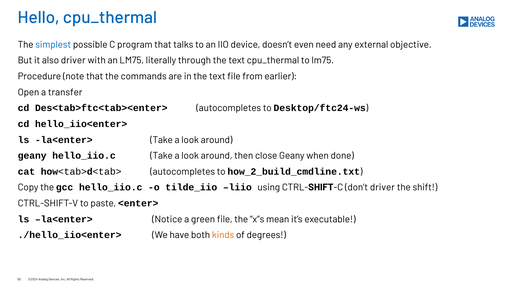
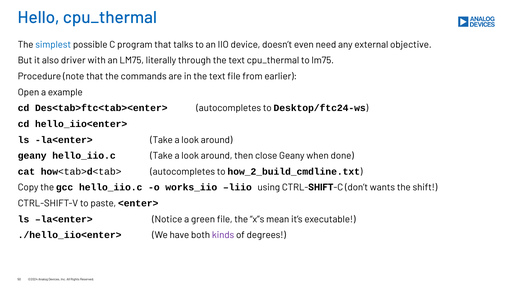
transfer: transfer -> example (65, 92)
tilde_iio: tilde_iio -> works_iio (191, 187)
don’t driver: driver -> wants (382, 187)
kinds colour: orange -> purple (223, 235)
